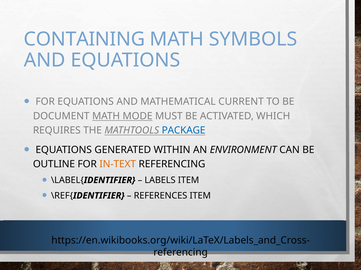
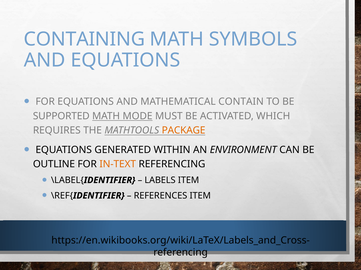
CURRENT: CURRENT -> CONTAIN (241, 102)
DOCUMENT: DOCUMENT -> SUPPORTED (61, 116)
PACKAGE colour: blue -> orange (184, 131)
